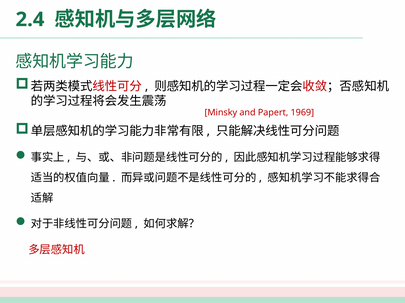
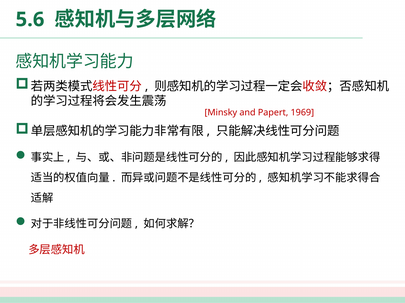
2.4: 2.4 -> 5.6 (30, 20)
